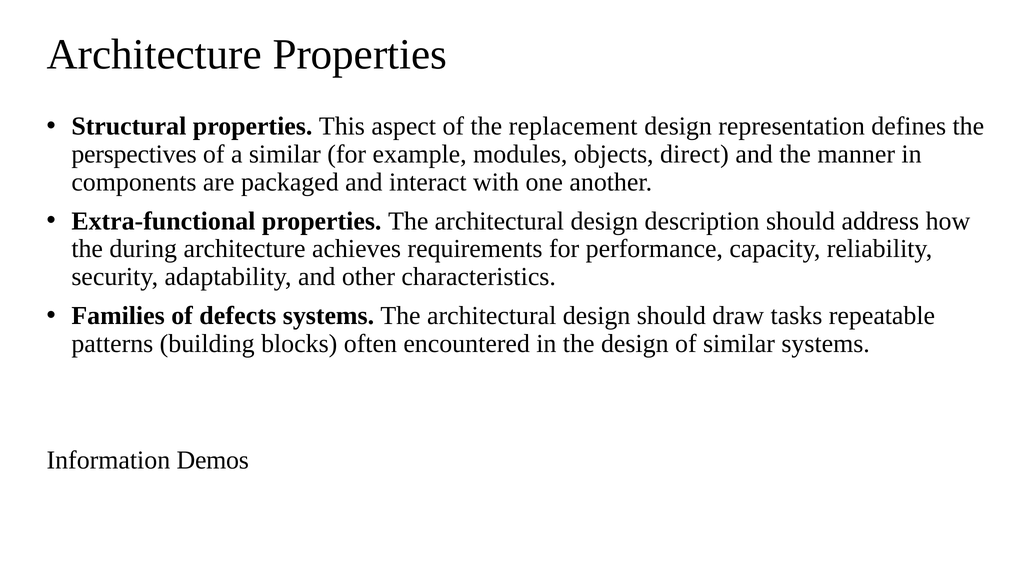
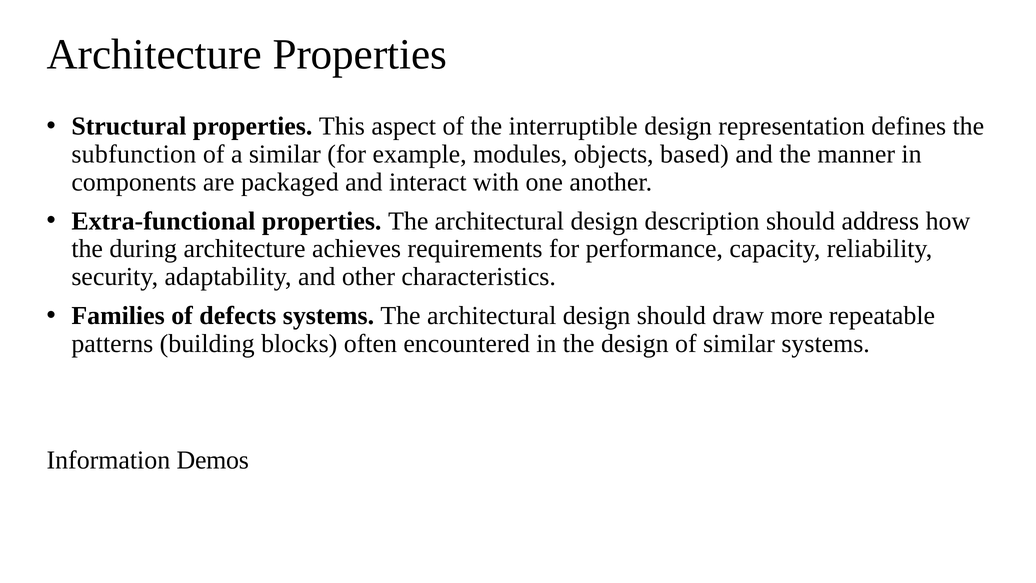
replacement: replacement -> interruptible (573, 126)
perspectives: perspectives -> subfunction (134, 154)
direct: direct -> based (694, 154)
tasks: tasks -> more (797, 316)
